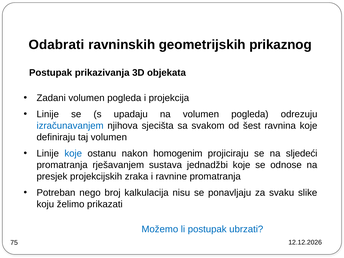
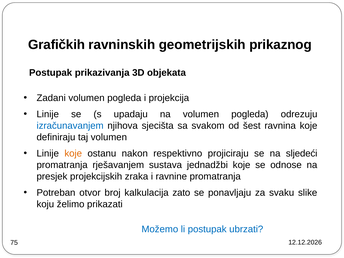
Odabrati: Odabrati -> Grafičkih (57, 45)
koje colour: blue -> orange (73, 153)
homogenim: homogenim -> respektivno (178, 153)
nego: nego -> otvor (90, 193)
nisu: nisu -> zato (181, 193)
